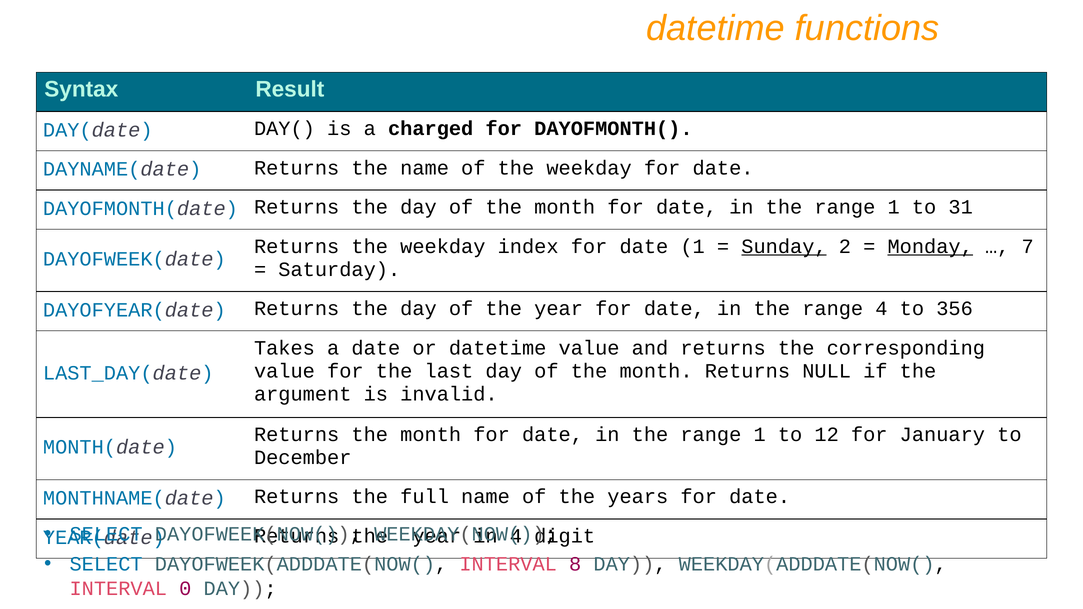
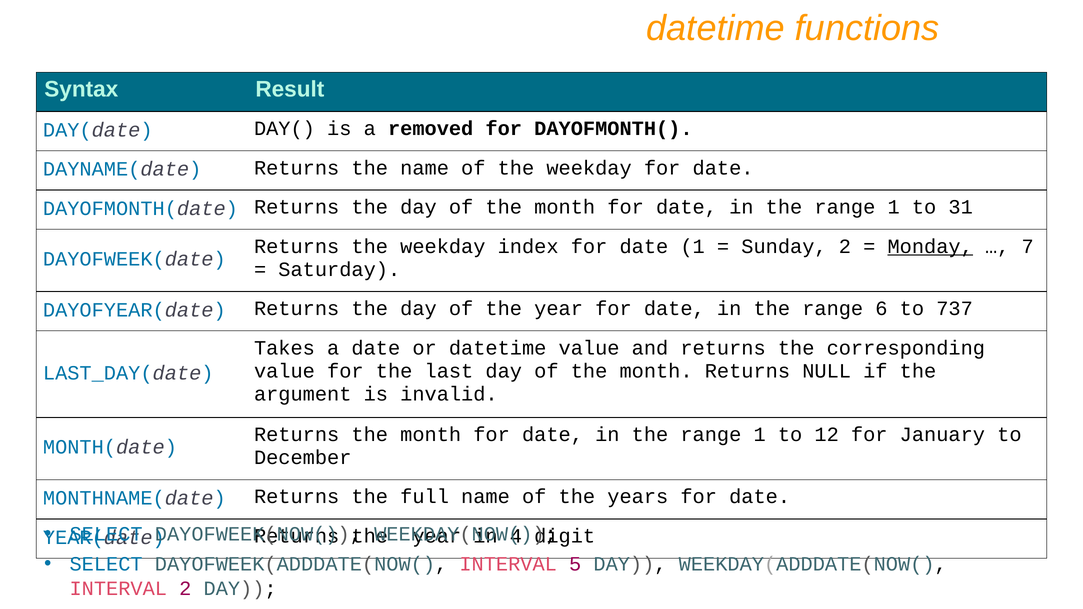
charged: charged -> removed (431, 129)
Sunday underline: present -> none (784, 246)
range 4: 4 -> 6 (881, 309)
356: 356 -> 737 (955, 309)
8: 8 -> 5 (575, 564)
INTERVAL 0: 0 -> 2 (185, 589)
